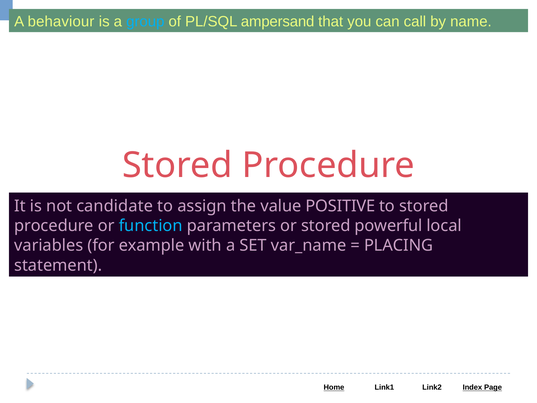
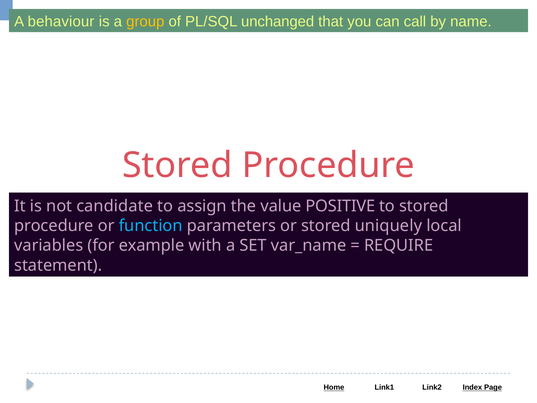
group colour: light blue -> yellow (145, 22)
ampersand: ampersand -> unchanged (278, 22)
powerful: powerful -> uniquely (388, 226)
PLACING: PLACING -> REQUIRE (399, 245)
